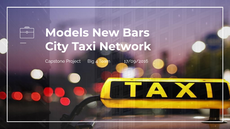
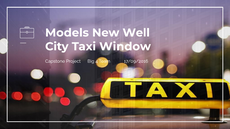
Bars: Bars -> Well (136, 33)
Network: Network -> Window (125, 47)
